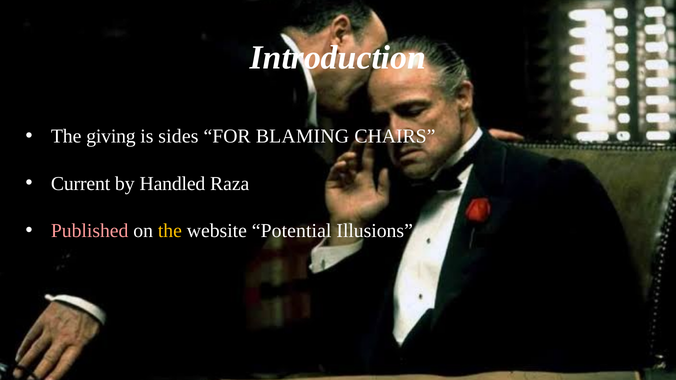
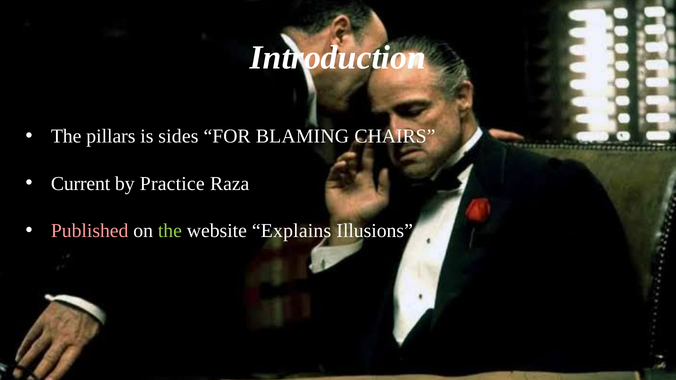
giving: giving -> pillars (111, 136)
Handled: Handled -> Practice (172, 184)
the colour: yellow -> light green (170, 231)
Potential: Potential -> Explains (292, 231)
